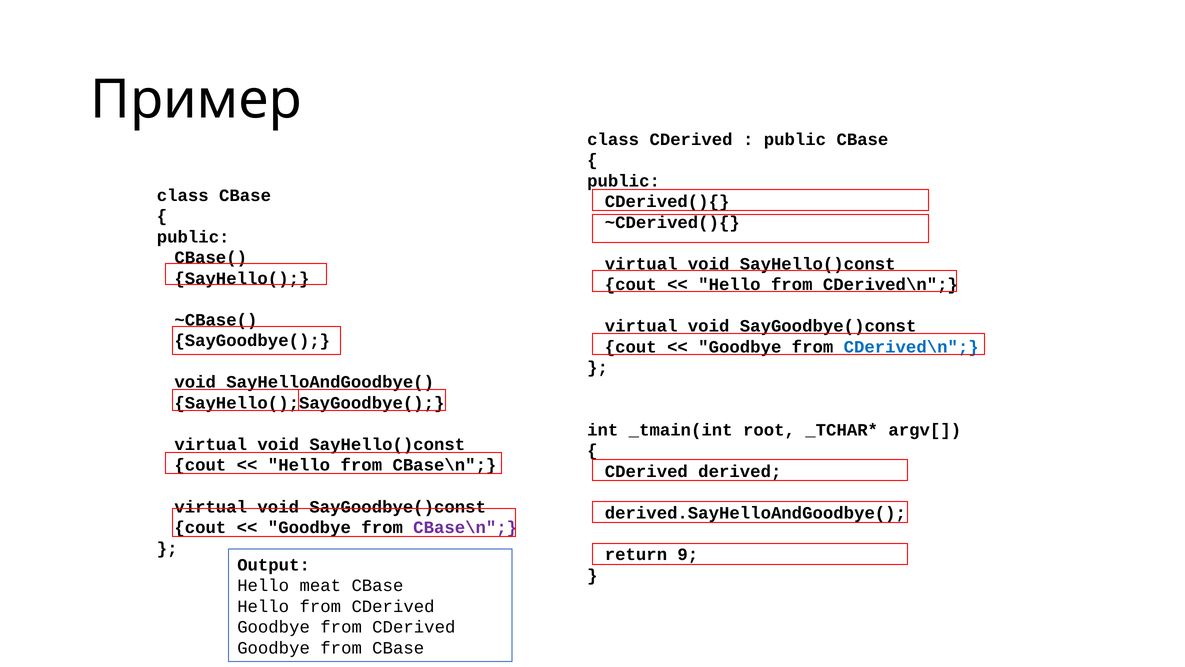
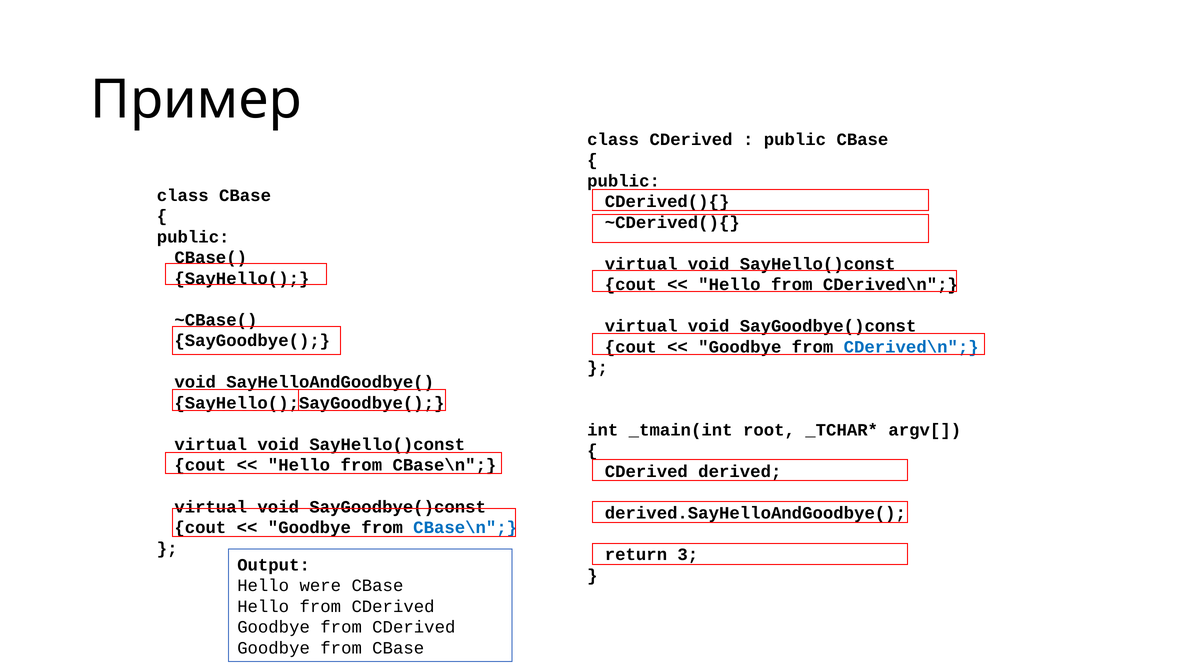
CBase\n colour: purple -> blue (465, 527)
9: 9 -> 3 (688, 554)
meat: meat -> were (320, 585)
